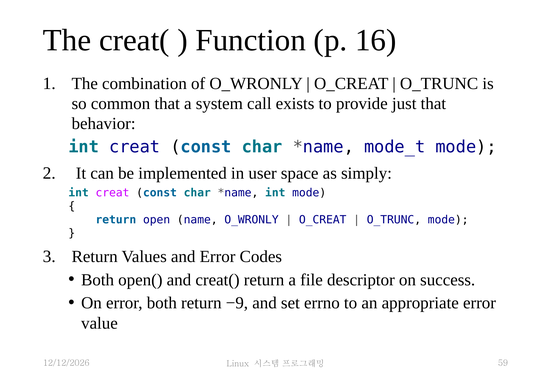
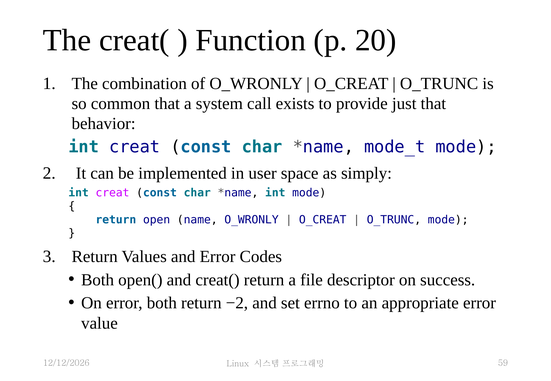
16: 16 -> 20 (376, 40)
−9: −9 -> −2 (237, 303)
